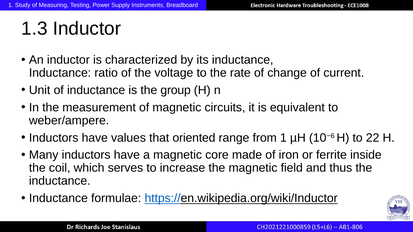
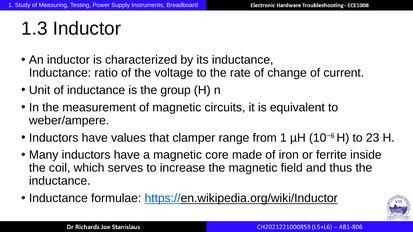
oriented: oriented -> clamper (194, 138)
22: 22 -> 23 (373, 138)
